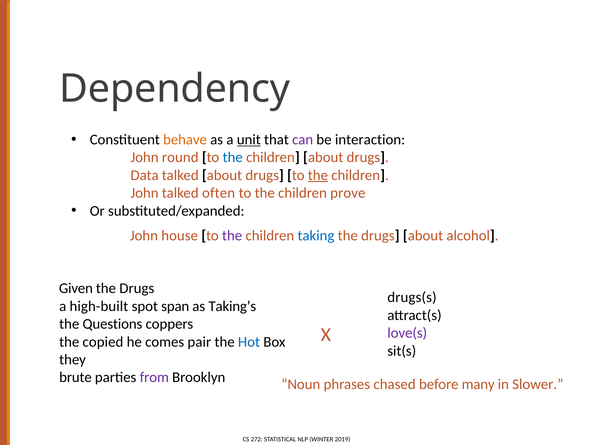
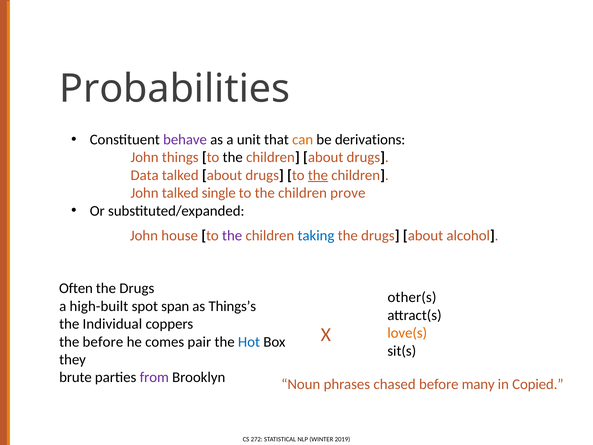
Dependency: Dependency -> Probabilities (175, 89)
behave colour: orange -> purple (185, 140)
unit underline: present -> none (249, 140)
can colour: purple -> orange (303, 140)
interaction: interaction -> derivations (370, 140)
round: round -> things (180, 157)
the colour: blue -> black (233, 157)
often: often -> single (219, 193)
Given: Given -> Often (76, 288)
drugs(s: drugs(s -> other(s (412, 297)
Taking’s: Taking’s -> Things’s (232, 306)
Questions: Questions -> Individual (112, 324)
love(s colour: purple -> orange (407, 333)
the copied: copied -> before (103, 342)
Slower: Slower -> Copied (538, 384)
